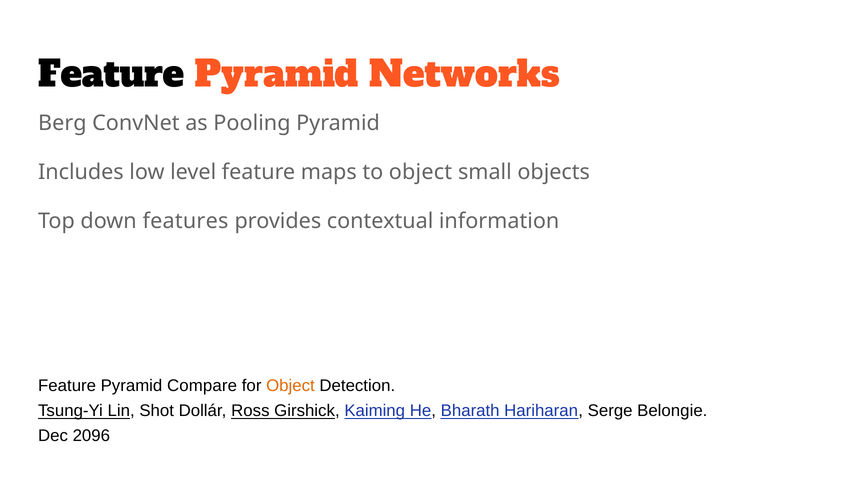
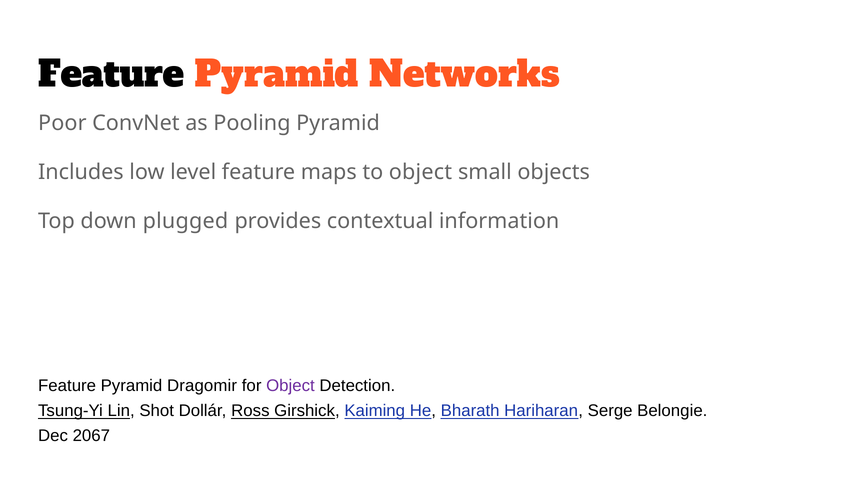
Berg: Berg -> Poor (62, 123)
features: features -> plugged (185, 221)
Compare: Compare -> Dragomir (202, 386)
Object colour: orange -> purple (290, 386)
2096: 2096 -> 2067 (91, 436)
